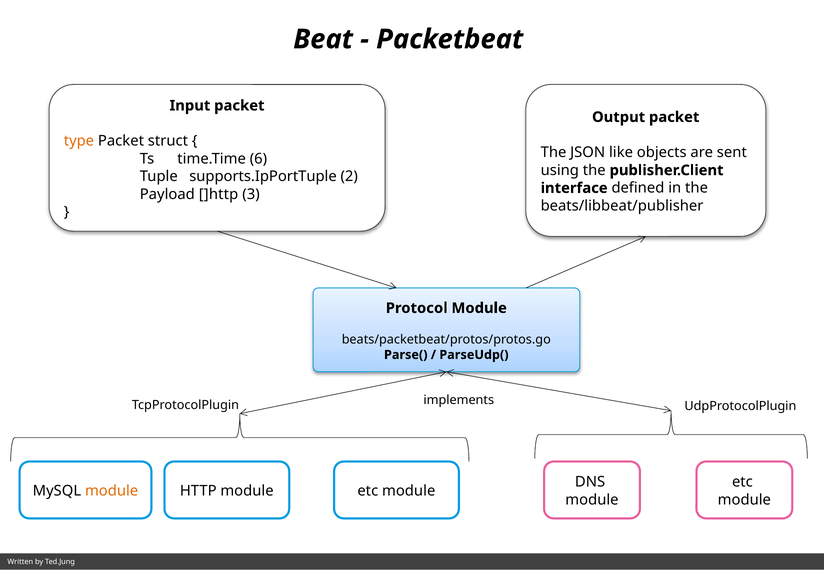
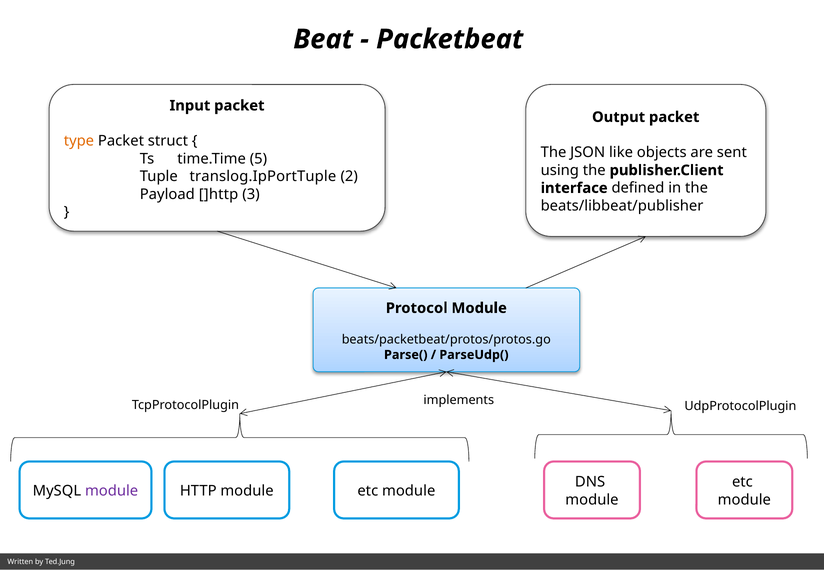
6: 6 -> 5 (258, 159)
supports.IpPortTuple: supports.IpPortTuple -> translog.IpPortTuple (263, 177)
module colour: orange -> purple (112, 491)
